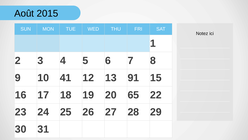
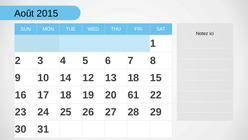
41: 41 -> 14 (66, 78)
13 91: 91 -> 18 (133, 78)
65: 65 -> 61 (133, 95)
